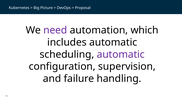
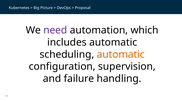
automatic colour: purple -> orange (121, 55)
